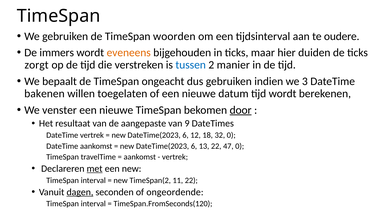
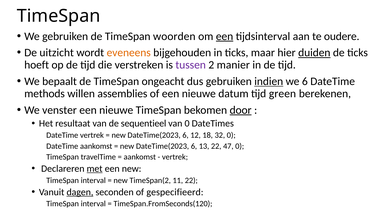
een underline: none -> present (225, 36)
immers: immers -> uitzicht (57, 53)
duiden underline: none -> present (314, 53)
zorgt: zorgt -> hoeft (37, 65)
tussen colour: blue -> purple (191, 65)
indien underline: none -> present (269, 81)
we 3: 3 -> 6 (305, 81)
bakenen: bakenen -> methods (45, 94)
toegelaten: toegelaten -> assemblies (122, 94)
tijd wordt: wordt -> green (282, 94)
aangepaste: aangepaste -> sequentieel (144, 123)
van 9: 9 -> 0 (187, 123)
ongeordende: ongeordende -> gespecifieerd (175, 192)
